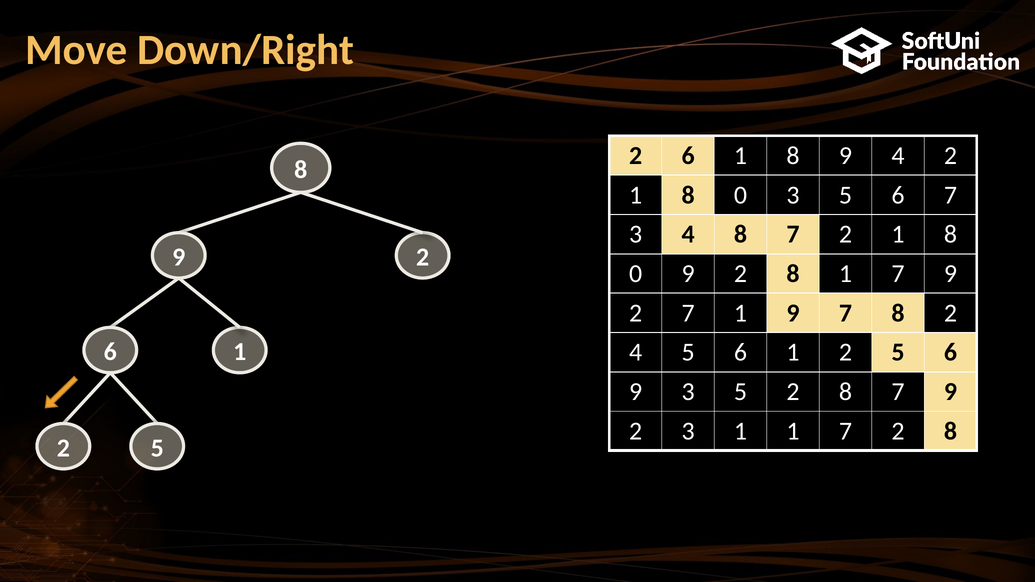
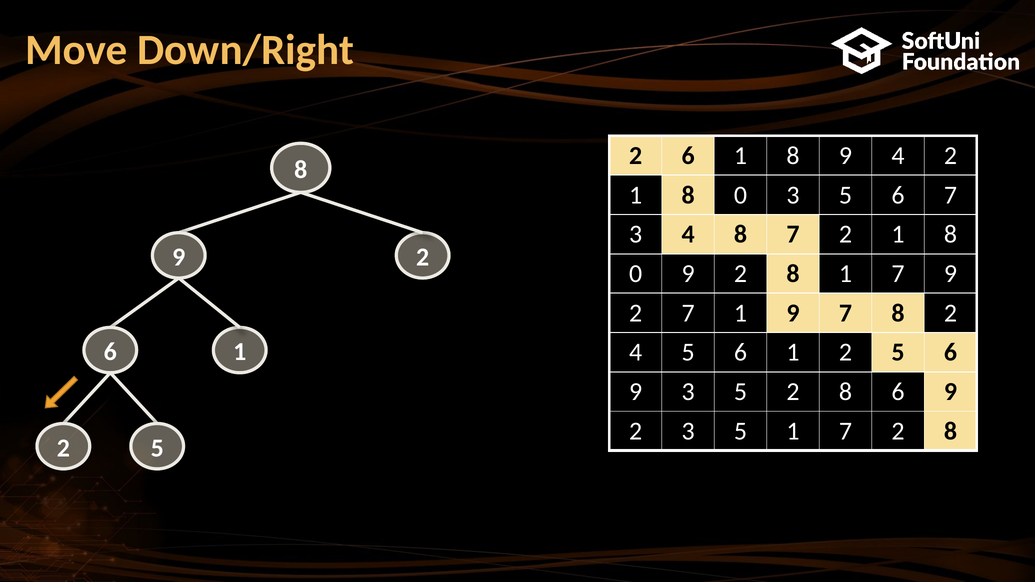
5 2 8 7: 7 -> 6 (898, 392)
2 3 1: 1 -> 5 (741, 431)
